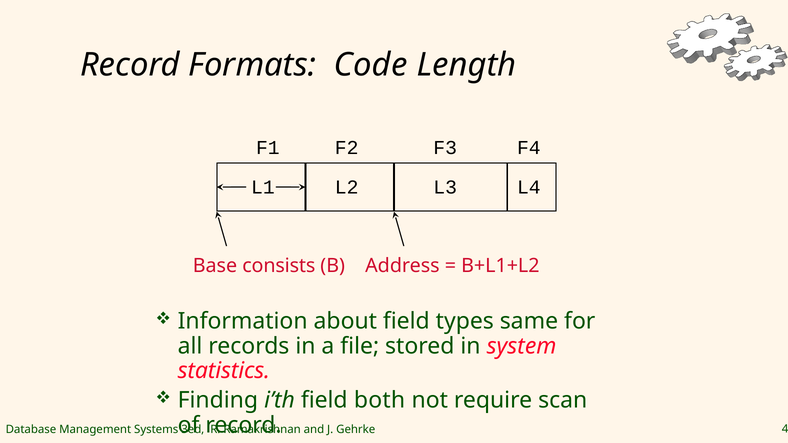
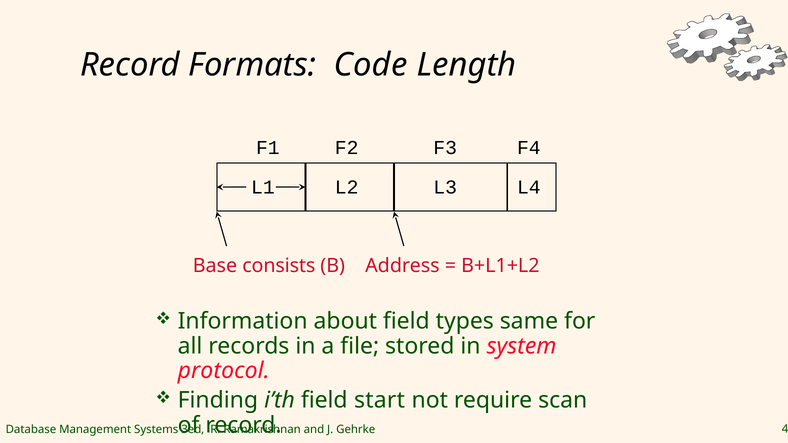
statistics: statistics -> protocol (224, 371)
both: both -> start (380, 400)
